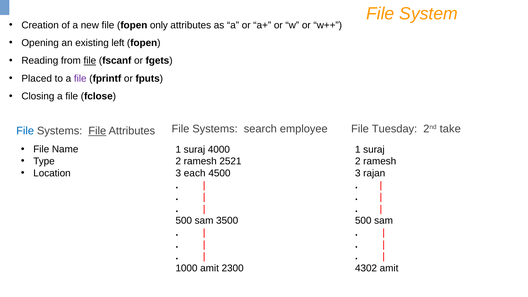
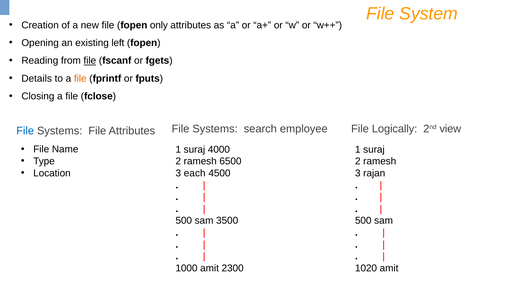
Placed: Placed -> Details (37, 79)
file colour: purple -> orange (80, 79)
Tuesday: Tuesday -> Logically (395, 129)
take: take -> view (450, 129)
File underline: present -> none (97, 131)
2521: 2521 -> 6500 (230, 161)
4302: 4302 -> 1020 (366, 268)
